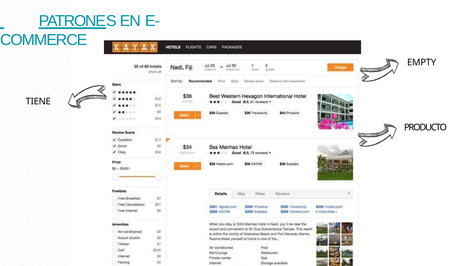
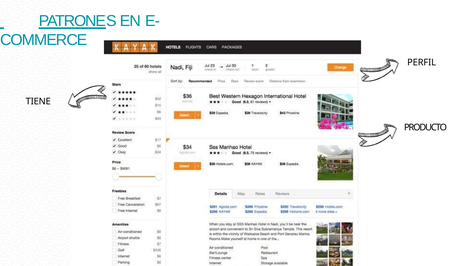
EMPTY: EMPTY -> PERFIL (422, 62)
